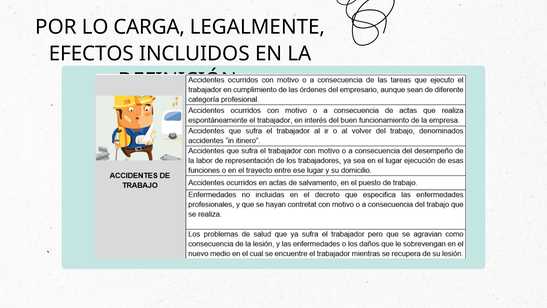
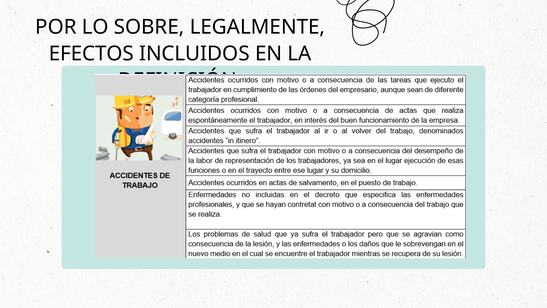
CARGA: CARGA -> SOBRE (149, 27)
